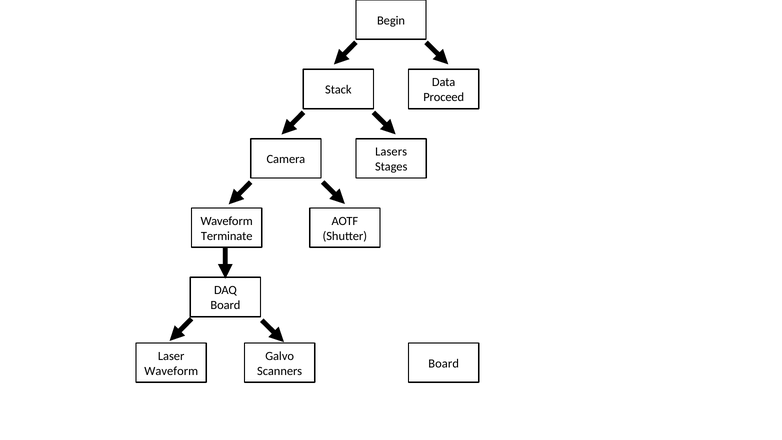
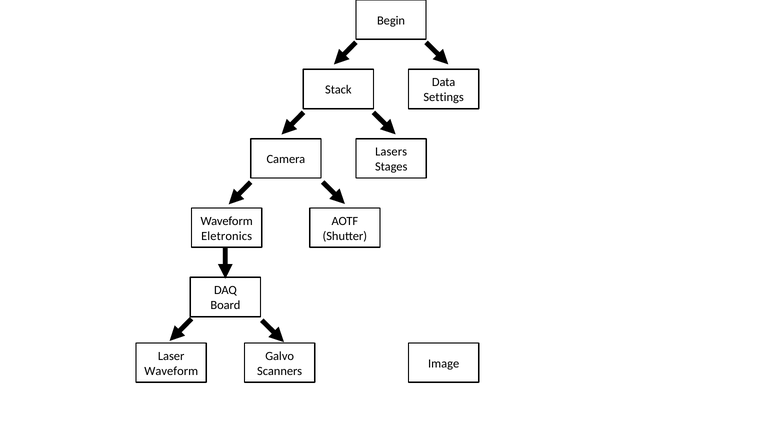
Proceed: Proceed -> Settings (444, 97)
Terminate: Terminate -> Eletronics (227, 236)
Board: Board -> Image (444, 363)
